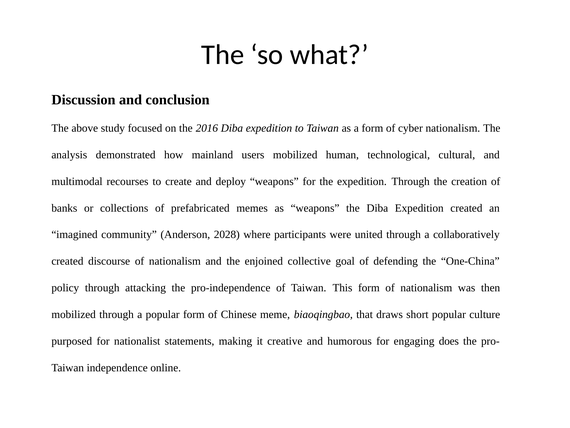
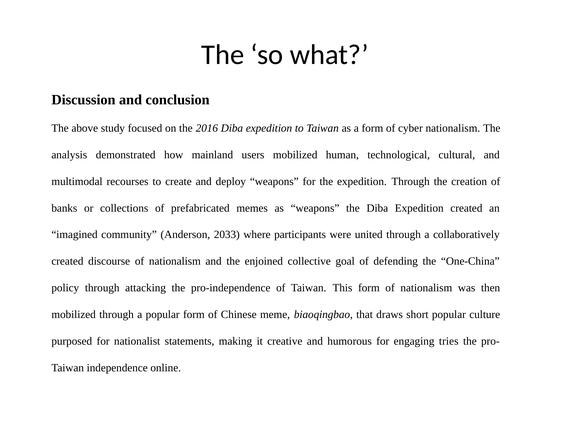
2028: 2028 -> 2033 (227, 234)
does: does -> tries (449, 341)
